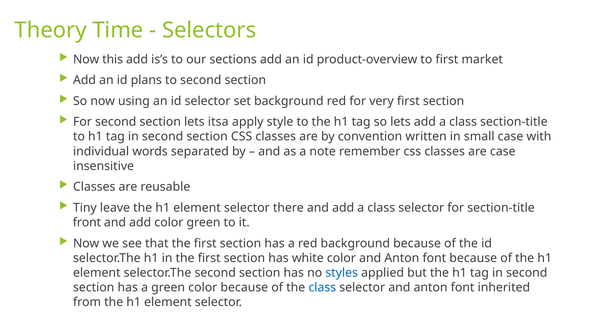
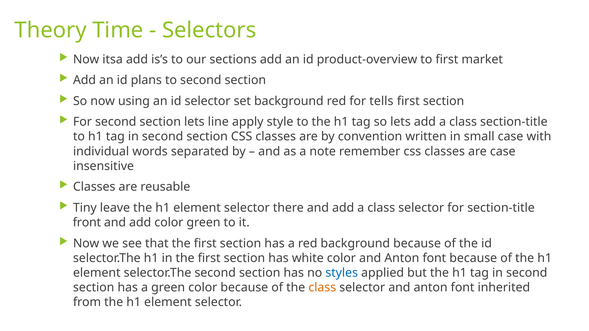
this: this -> itsa (113, 59)
very: very -> tells (381, 101)
itsa: itsa -> line (218, 122)
class colour: blue -> orange (322, 288)
